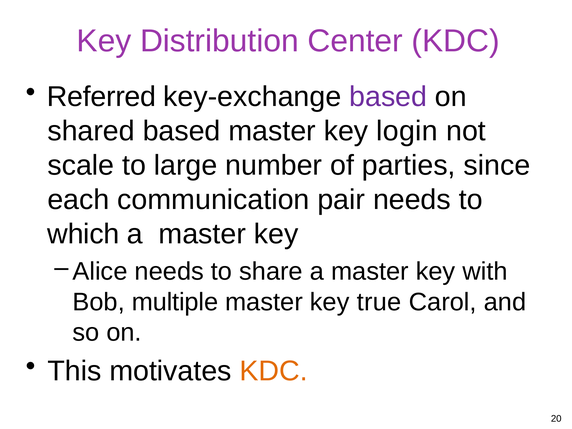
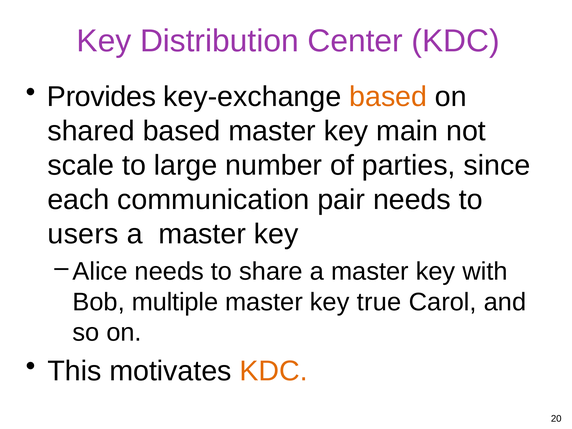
Referred: Referred -> Provides (102, 97)
based colour: purple -> orange (388, 97)
login: login -> main (407, 131)
which: which -> users (83, 234)
